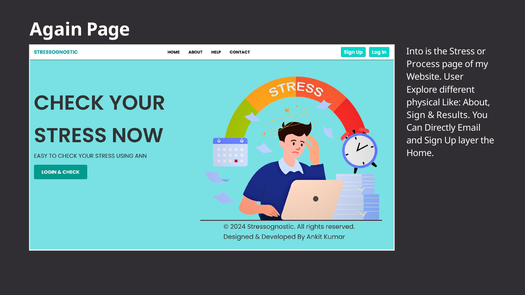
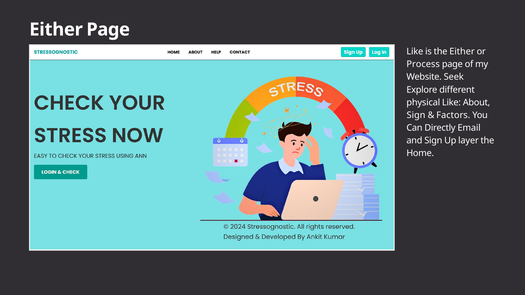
Again: Again -> Either (56, 30)
Into: Into -> Like (415, 52)
the Stress: Stress -> Either (462, 52)
User: User -> Seek (454, 77)
Results: Results -> Factors (453, 115)
